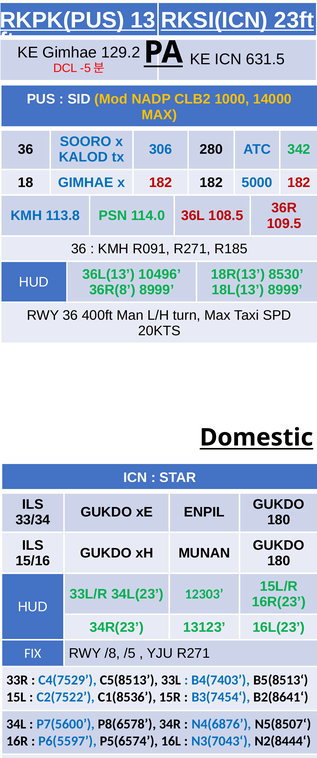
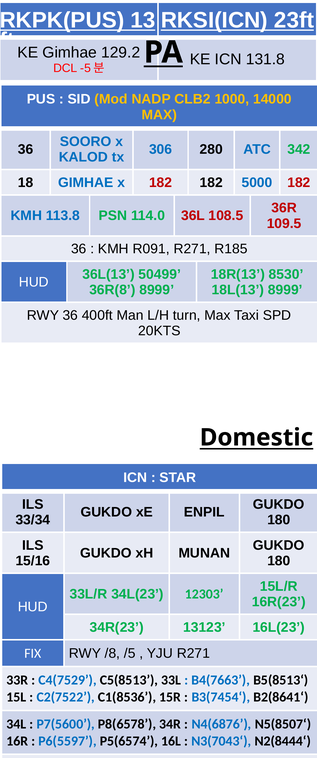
631.5: 631.5 -> 131.8 (265, 59)
10496: 10496 -> 50499 (160, 274)
B4(7403: B4(7403 -> B4(7663 (221, 681)
